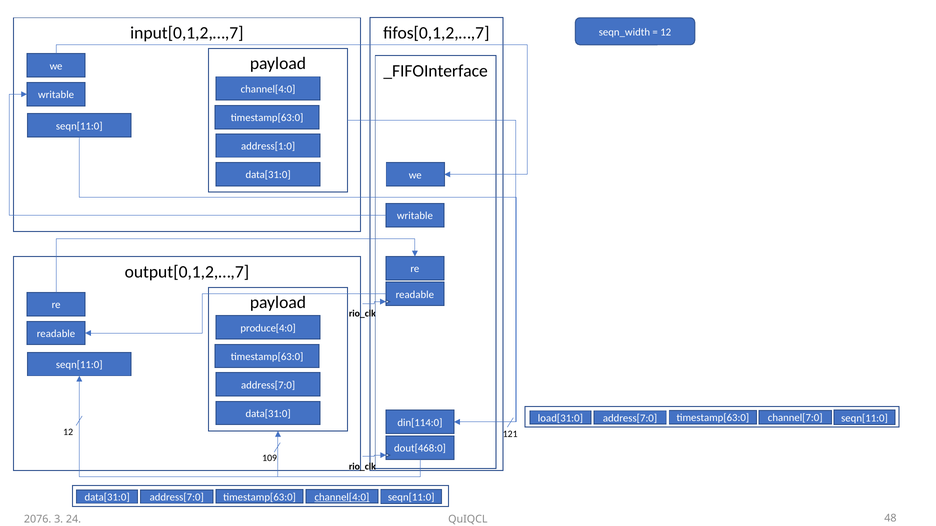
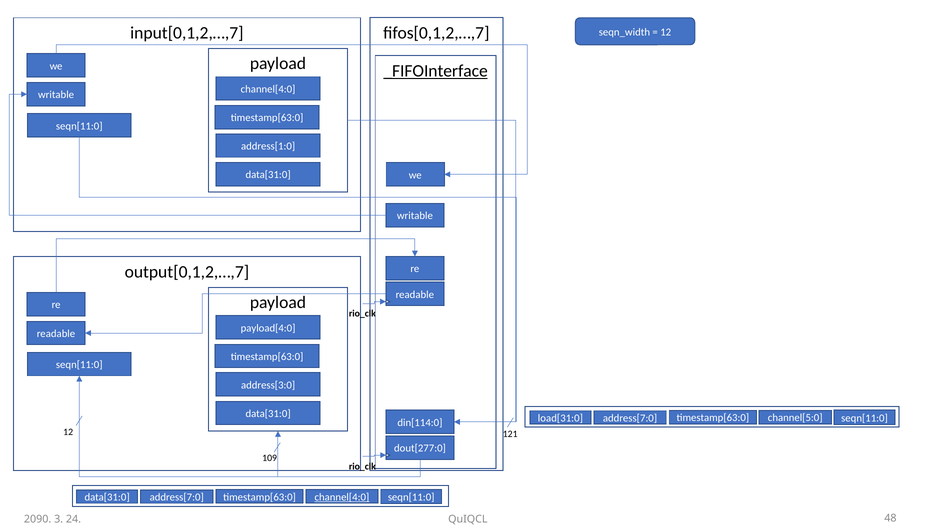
_FIFOInterface underline: none -> present (436, 71)
produce[4:0: produce[4:0 -> payload[4:0 (268, 328)
address[7:0: address[7:0 -> address[3:0 (268, 385)
channel[7:0: channel[7:0 -> channel[5:0 (795, 418)
dout[468:0: dout[468:0 -> dout[277:0 (420, 449)
2076: 2076 -> 2090 (38, 520)
